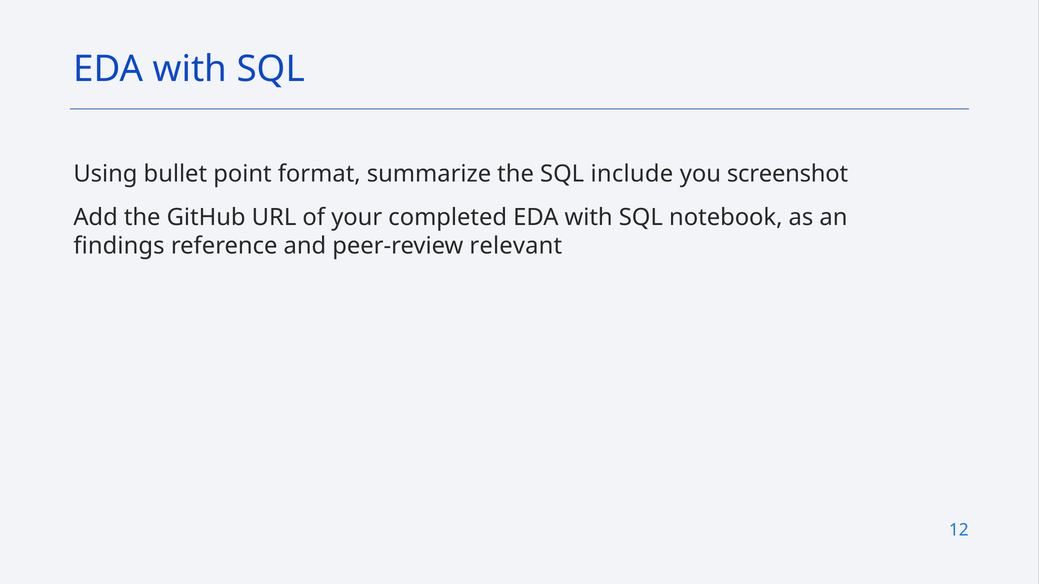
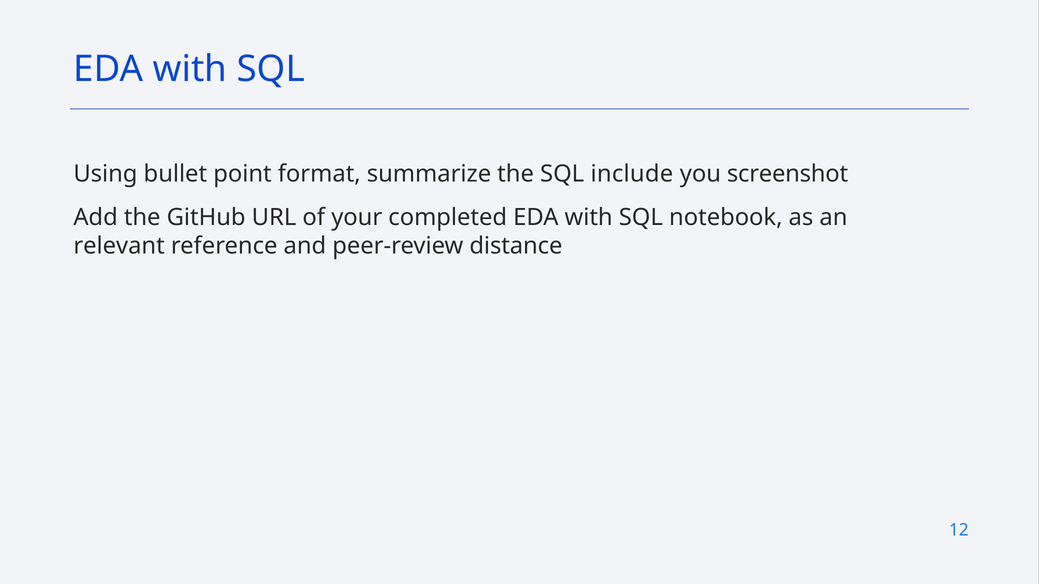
findings: findings -> relevant (119, 246)
relevant: relevant -> distance (516, 246)
